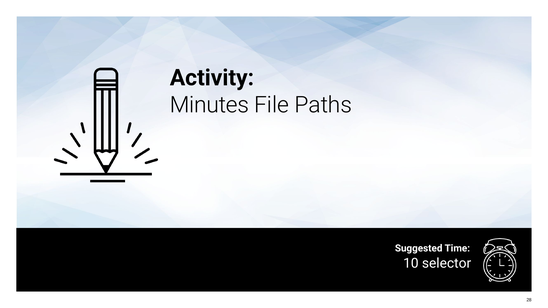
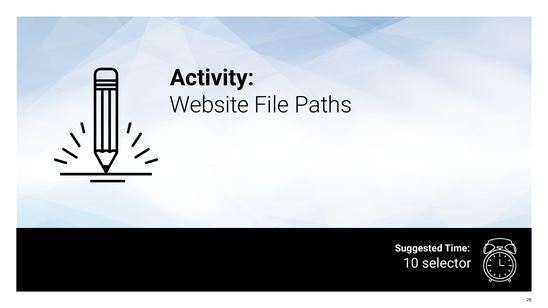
Minutes: Minutes -> Website (209, 105)
